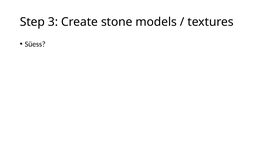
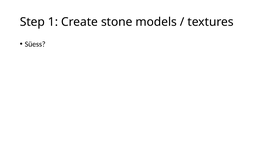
3: 3 -> 1 (53, 22)
